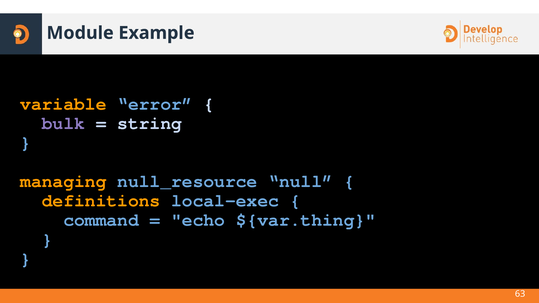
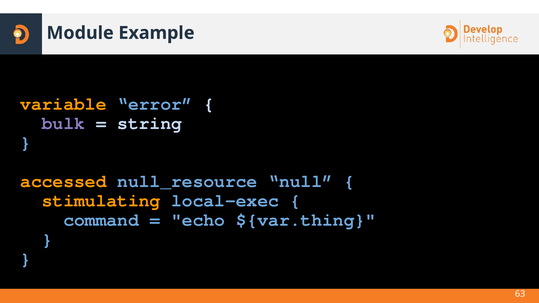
managing: managing -> accessed (63, 181)
definitions: definitions -> stimulating (101, 201)
